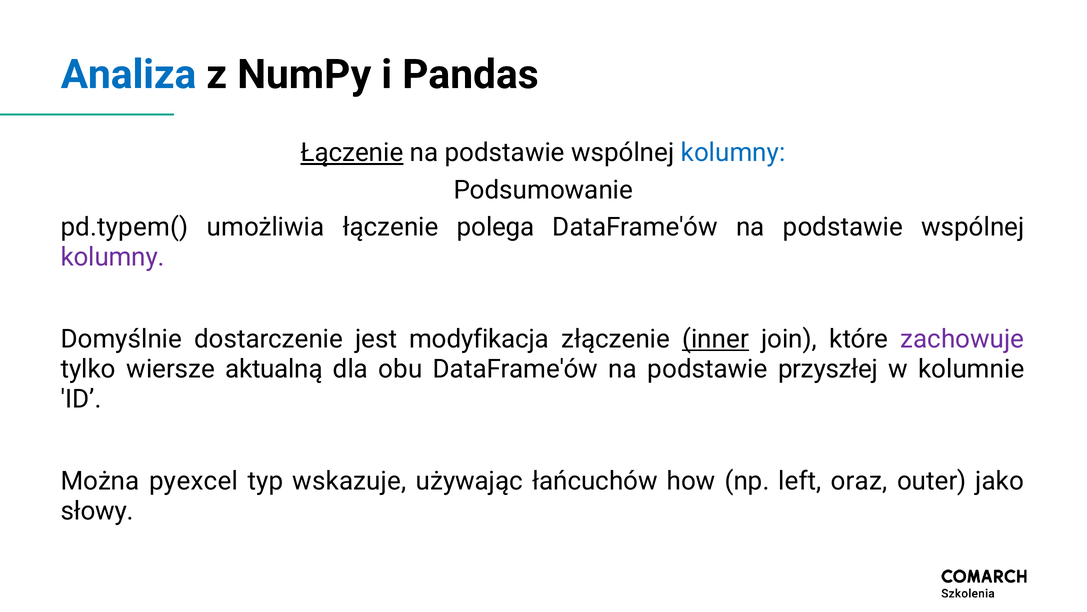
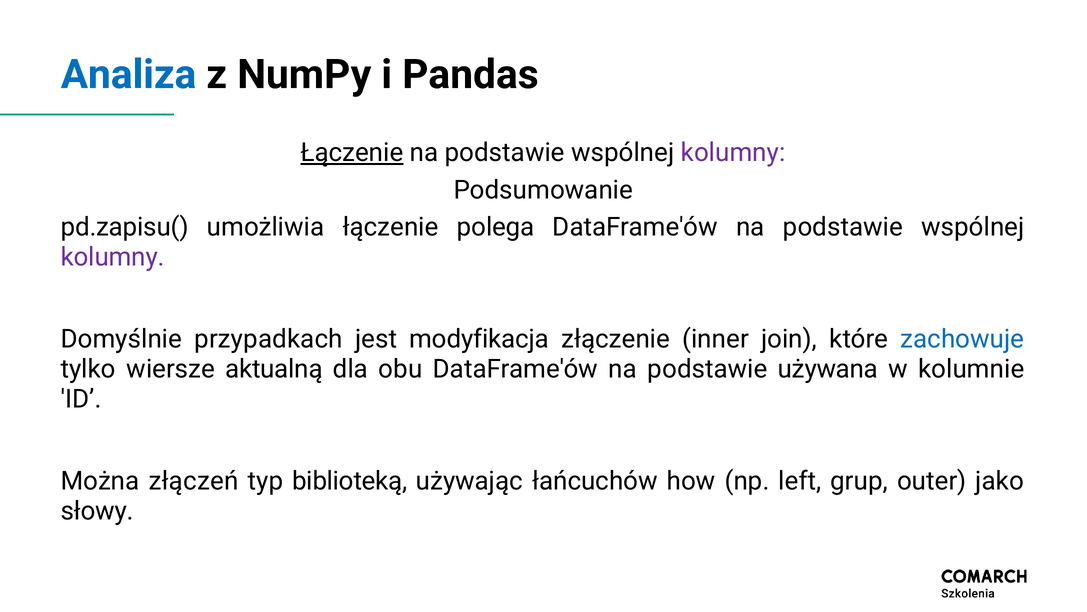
kolumny colour: blue -> purple (733, 153)
pd.typem(: pd.typem( -> pd.zapisu( (125, 227)
dostarczenie: dostarczenie -> przypadkach (269, 339)
inner underline: present -> none (716, 339)
zachowuje colour: purple -> blue (962, 339)
przyszłej: przyszłej -> używana (828, 369)
pyexcel: pyexcel -> złączeń (194, 481)
wskazuje: wskazuje -> biblioteką (350, 481)
oraz: oraz -> grup (859, 481)
